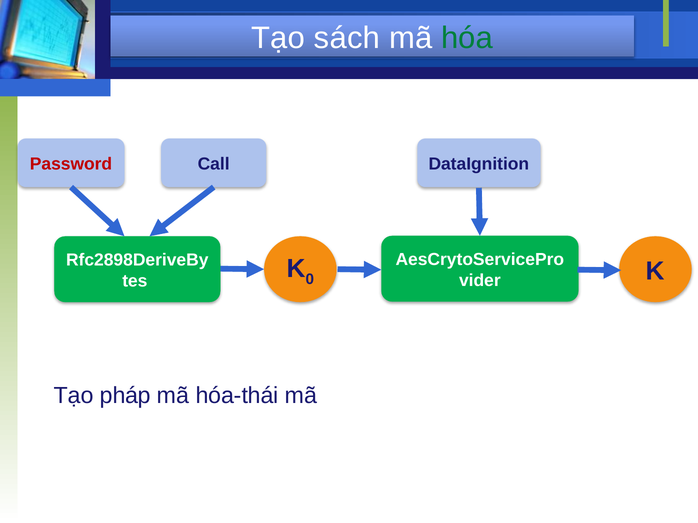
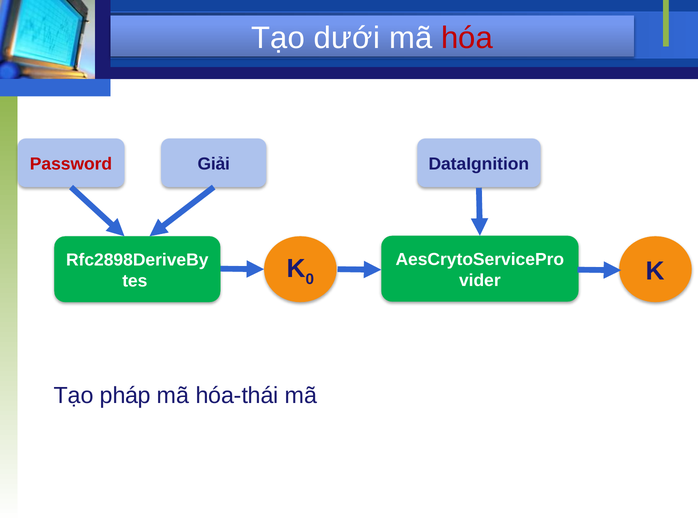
sách: sách -> dưới (347, 38)
hóa colour: green -> red (467, 38)
Call: Call -> Giải (214, 164)
